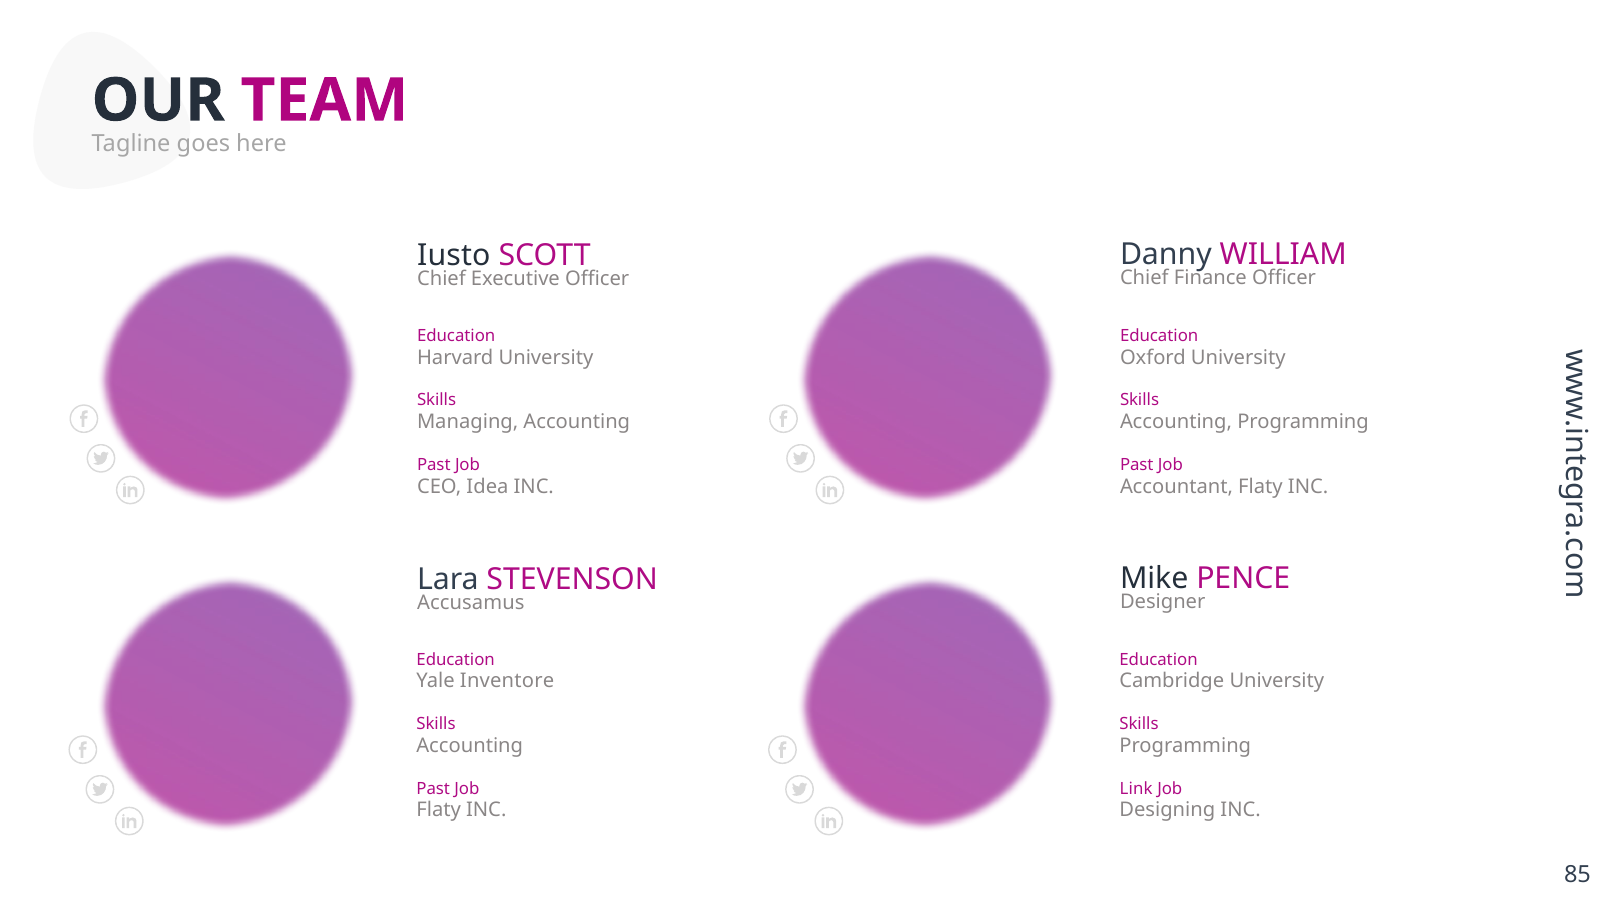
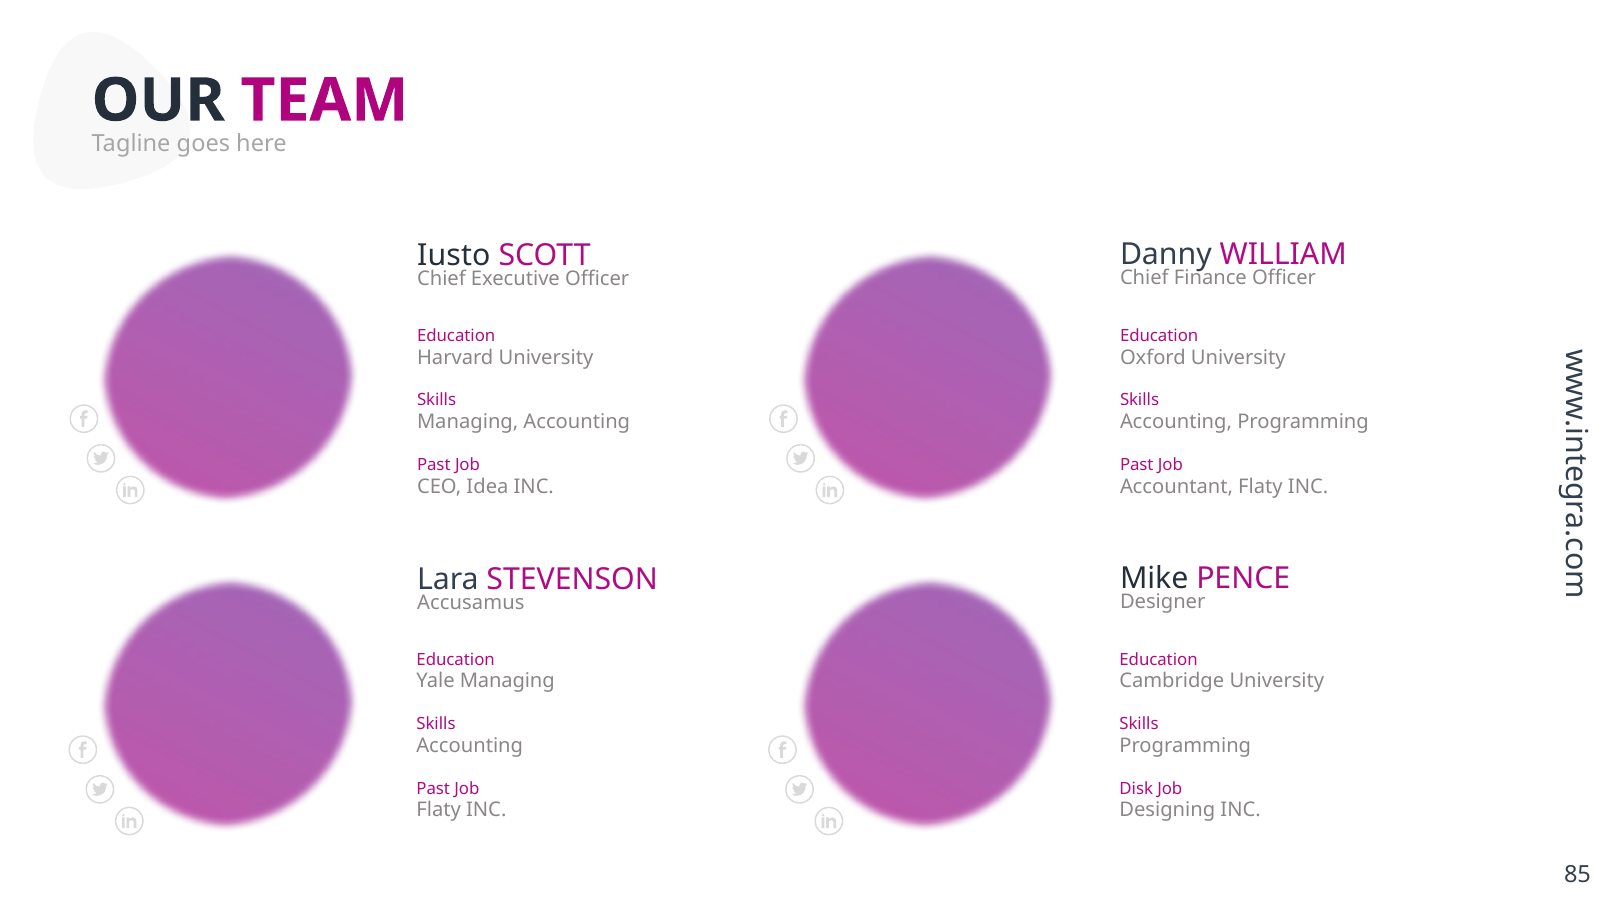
Yale Inventore: Inventore -> Managing (507, 681)
Link: Link -> Disk (1136, 788)
